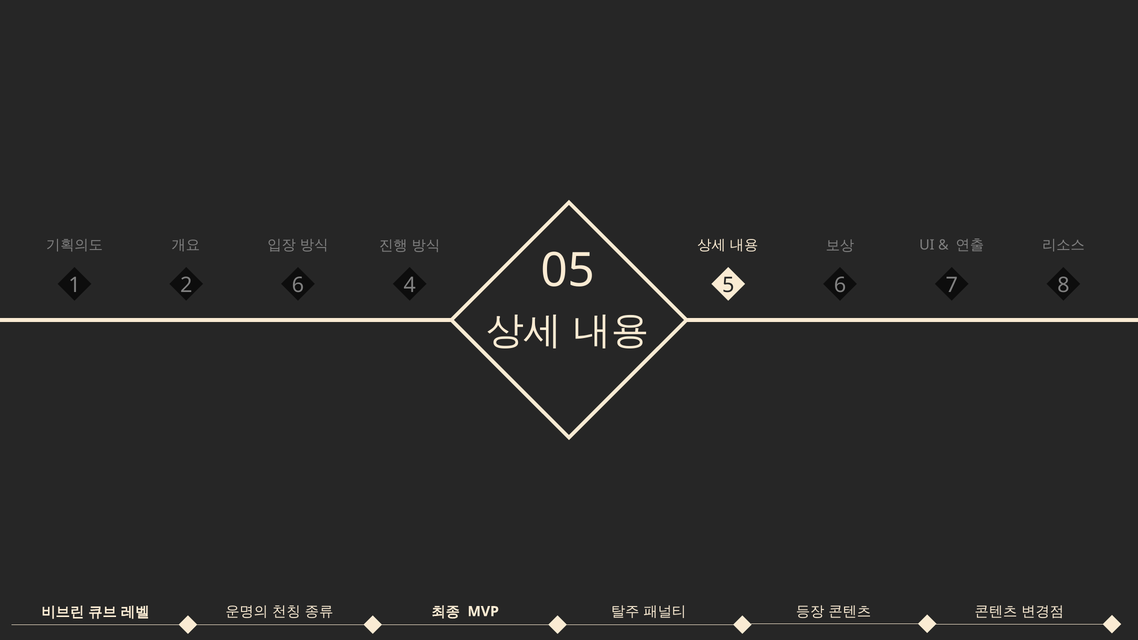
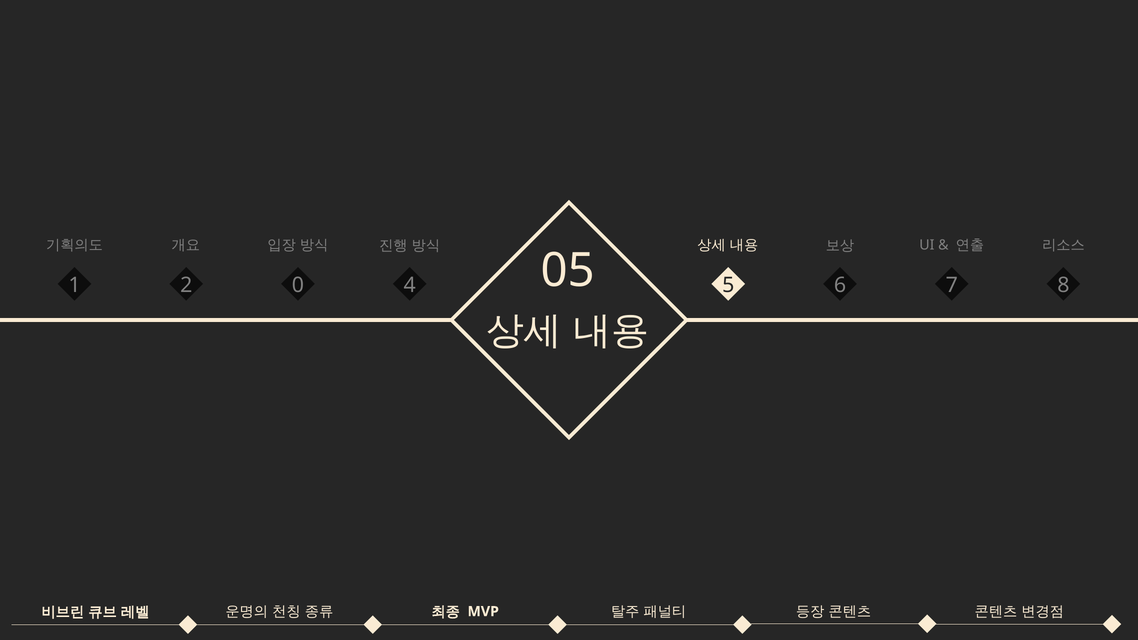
2 6: 6 -> 0 (298, 285)
